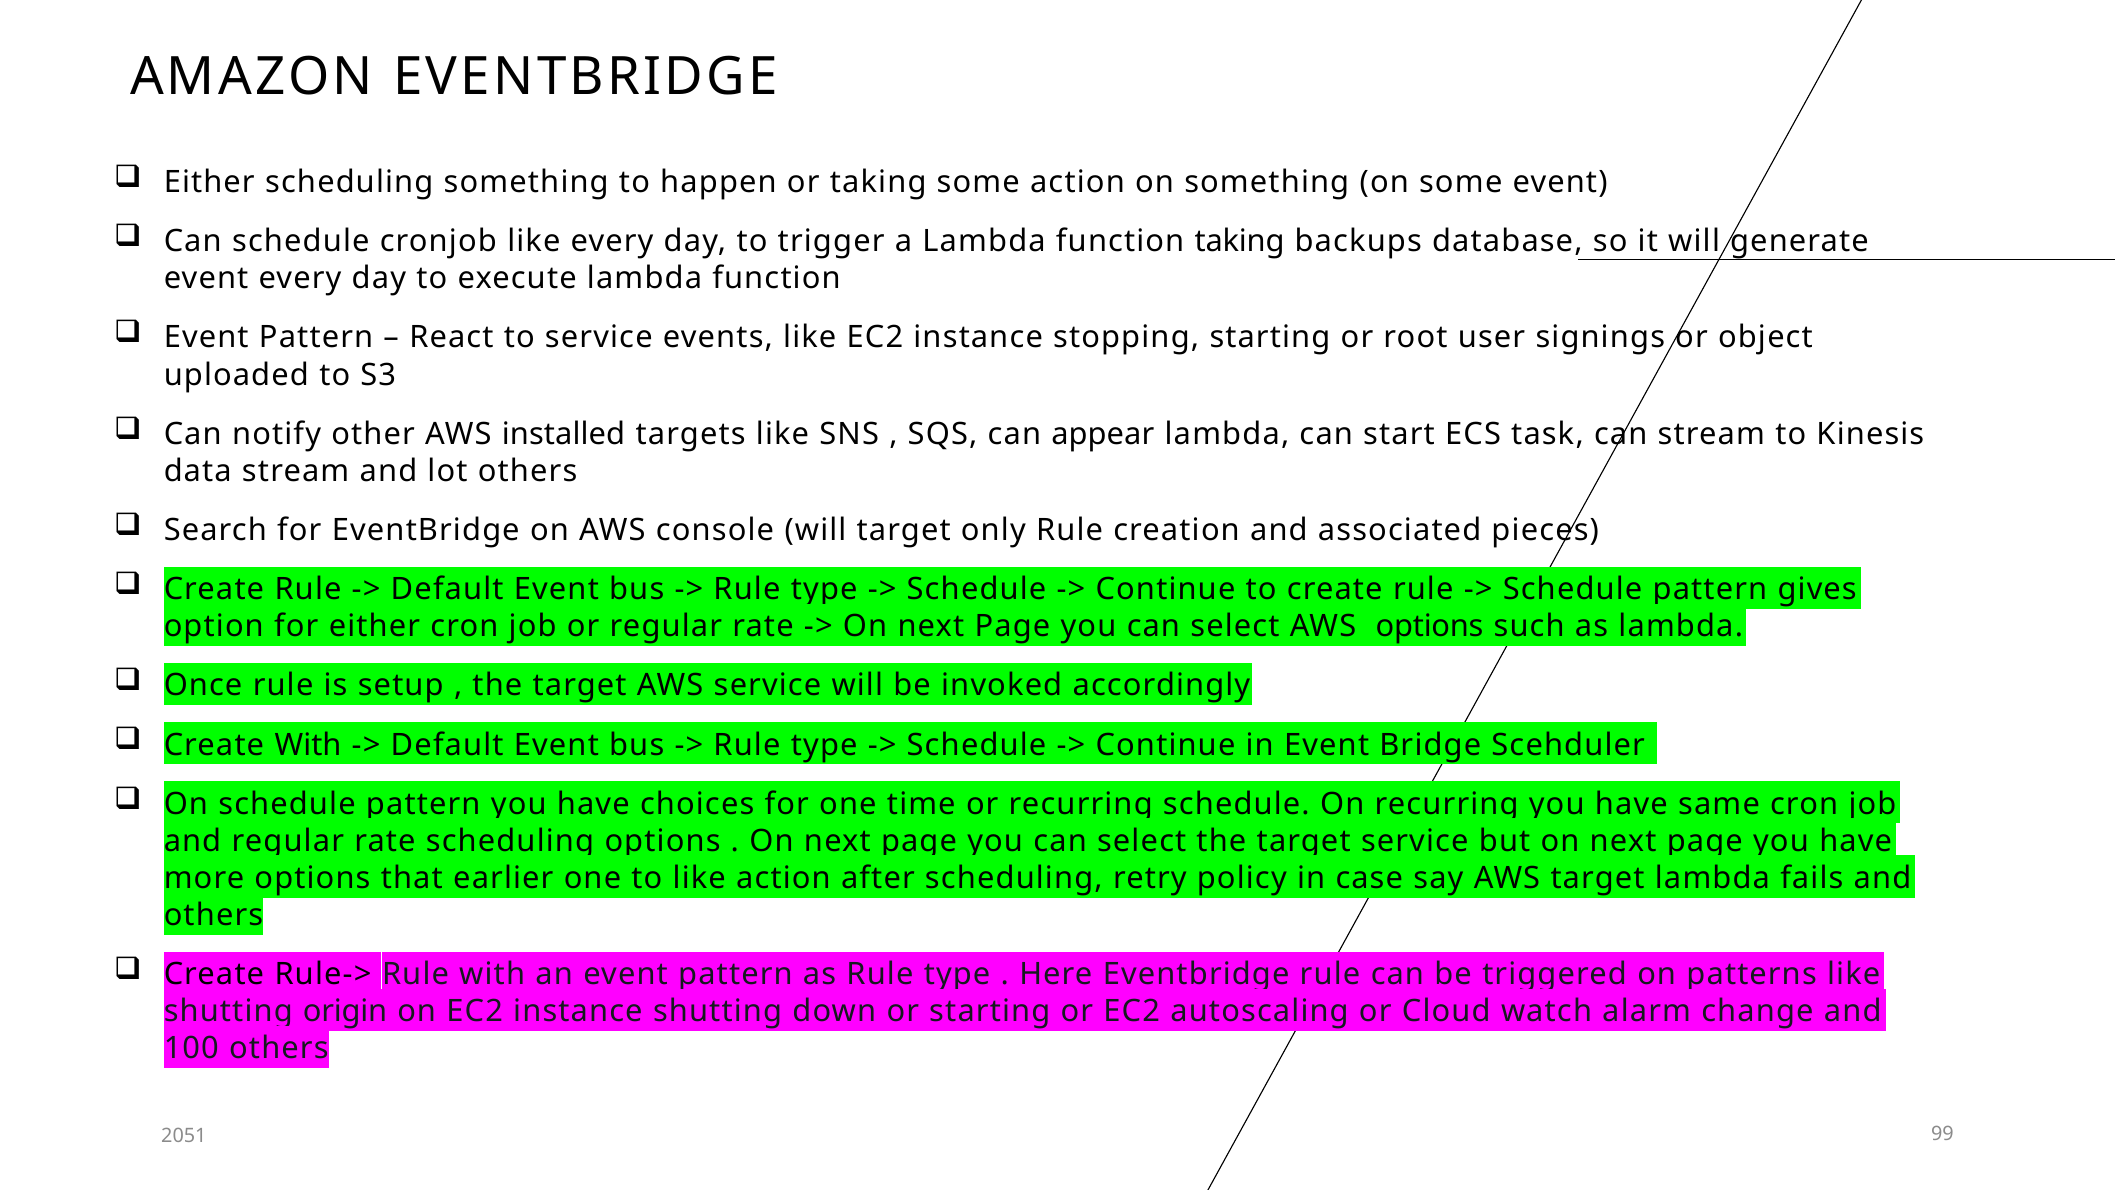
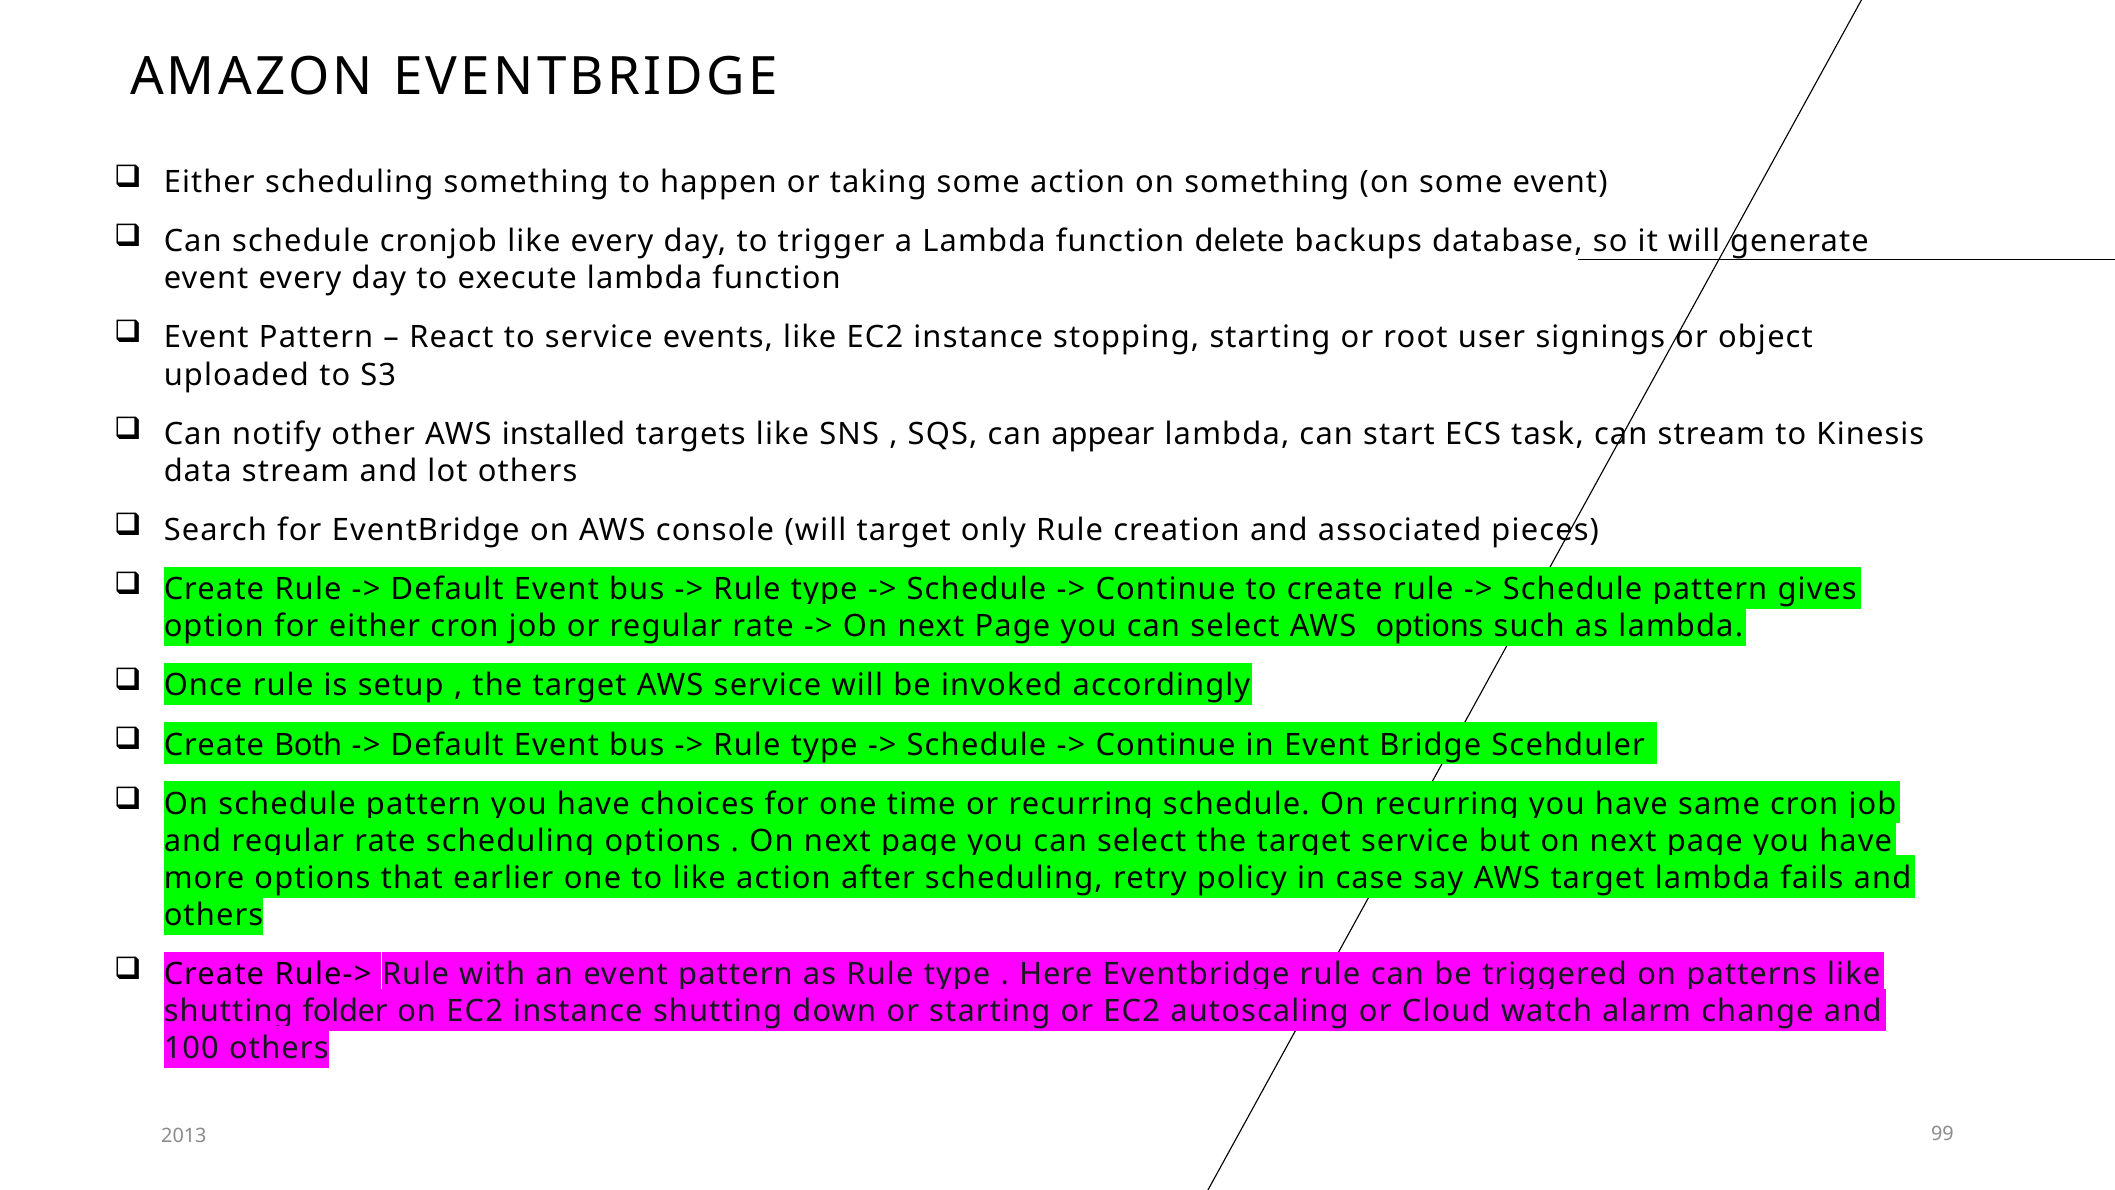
function taking: taking -> delete (1240, 241)
Create With: With -> Both (308, 745)
origin: origin -> folder (345, 1011)
2051: 2051 -> 2013 (184, 1136)
